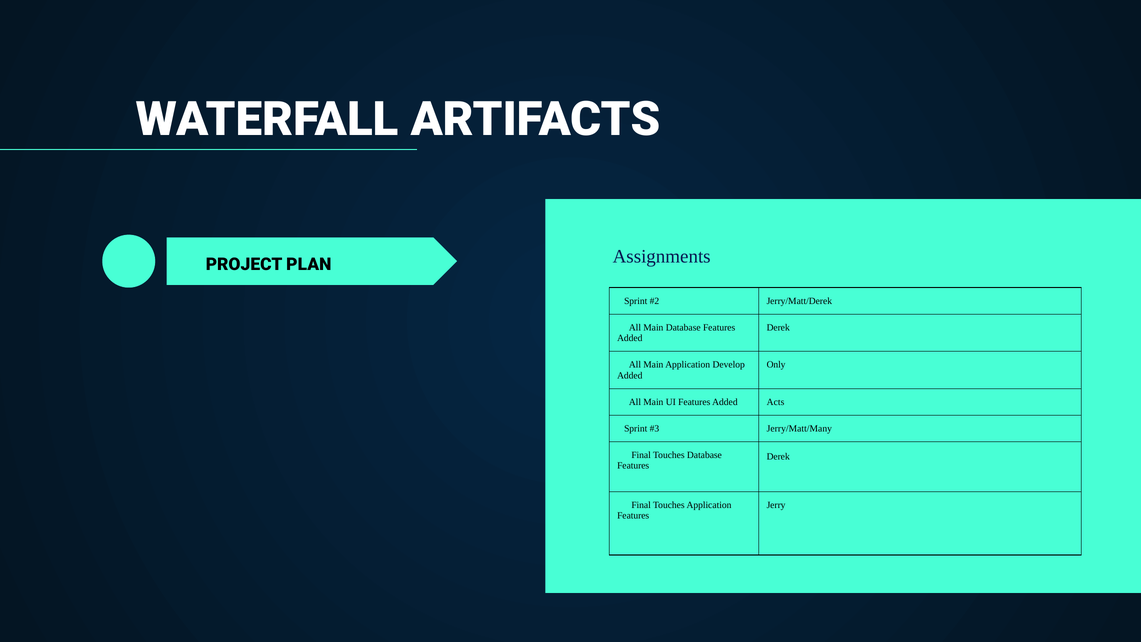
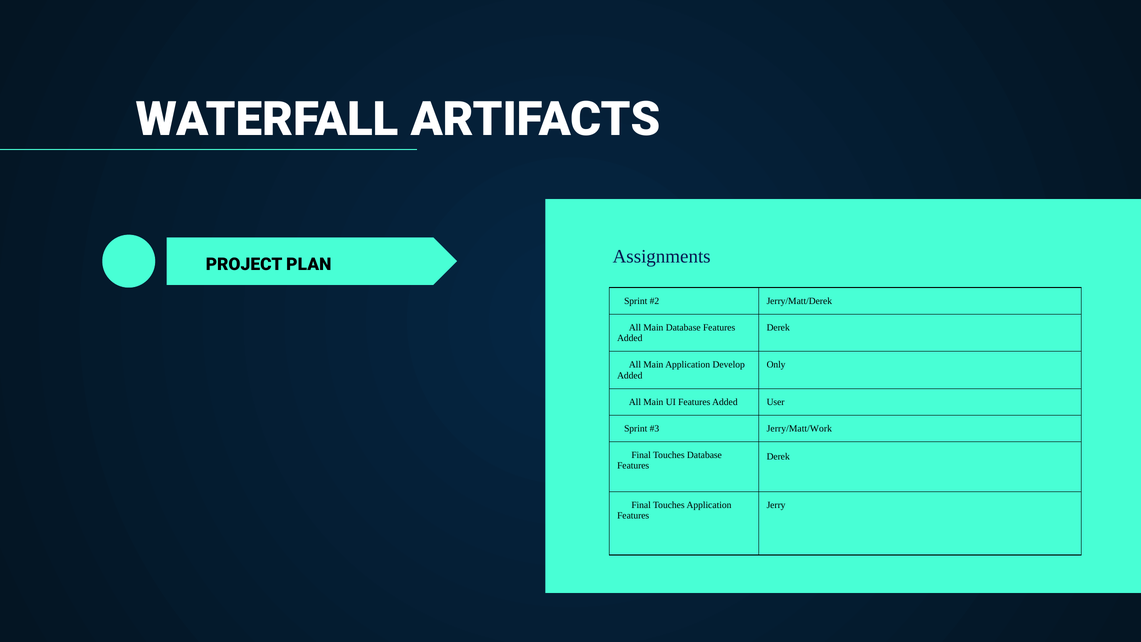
Acts: Acts -> User (776, 402)
Jerry/Matt/Many: Jerry/Matt/Many -> Jerry/Matt/Work (799, 428)
